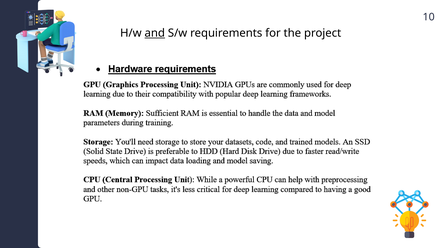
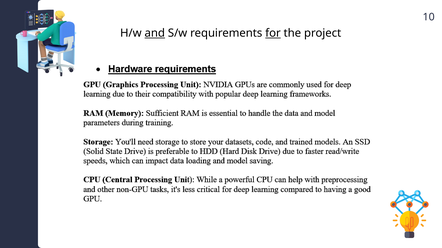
for underline: none -> present (273, 33)
